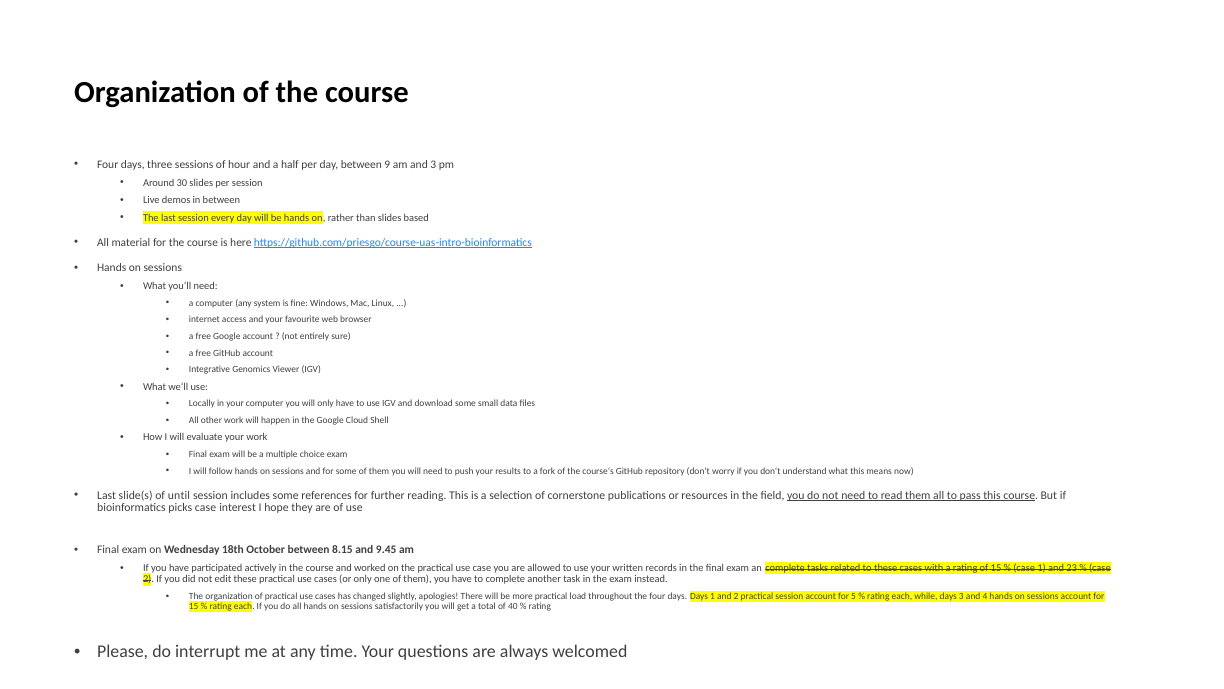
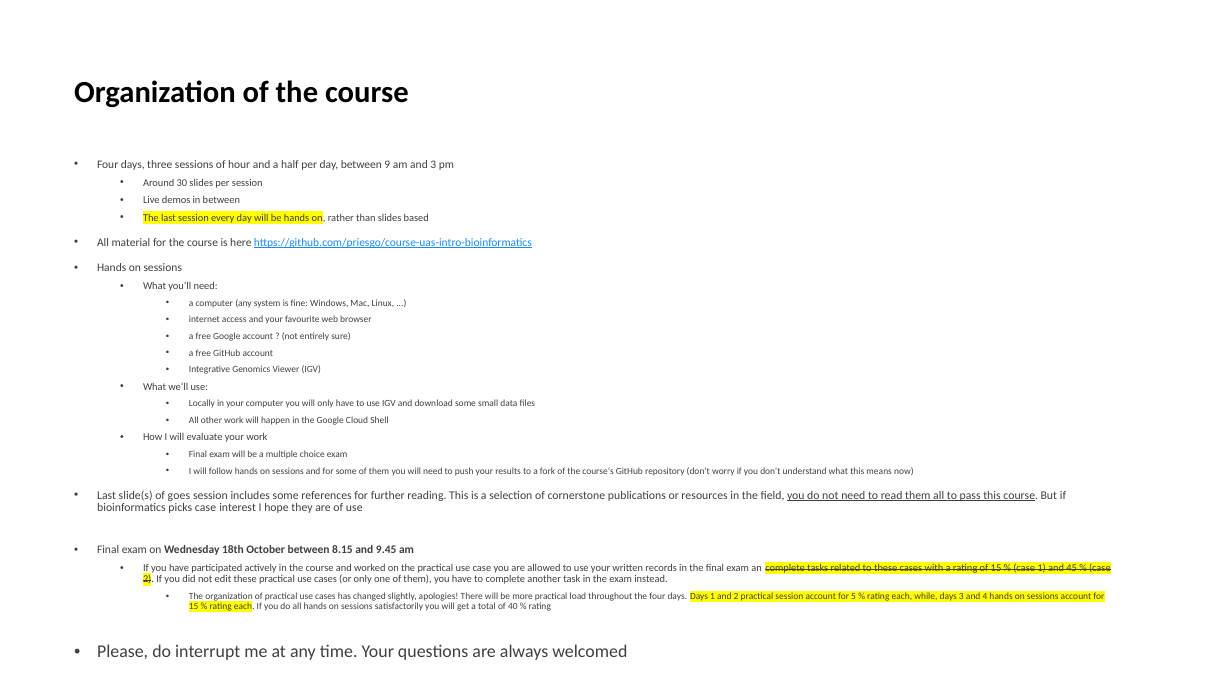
until: until -> goes (179, 495)
23: 23 -> 45 (1072, 568)
